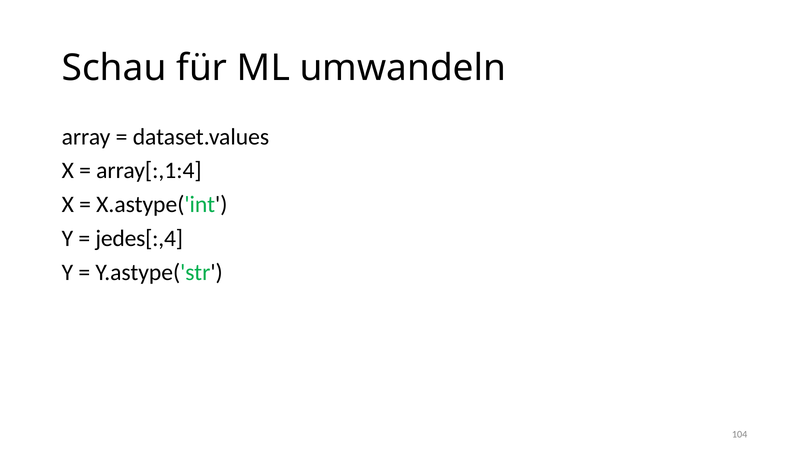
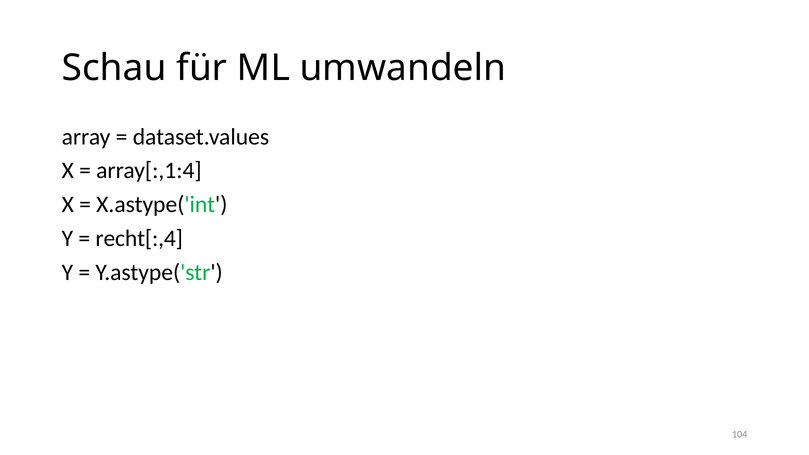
jedes[:,4: jedes[:,4 -> recht[:,4 (139, 239)
